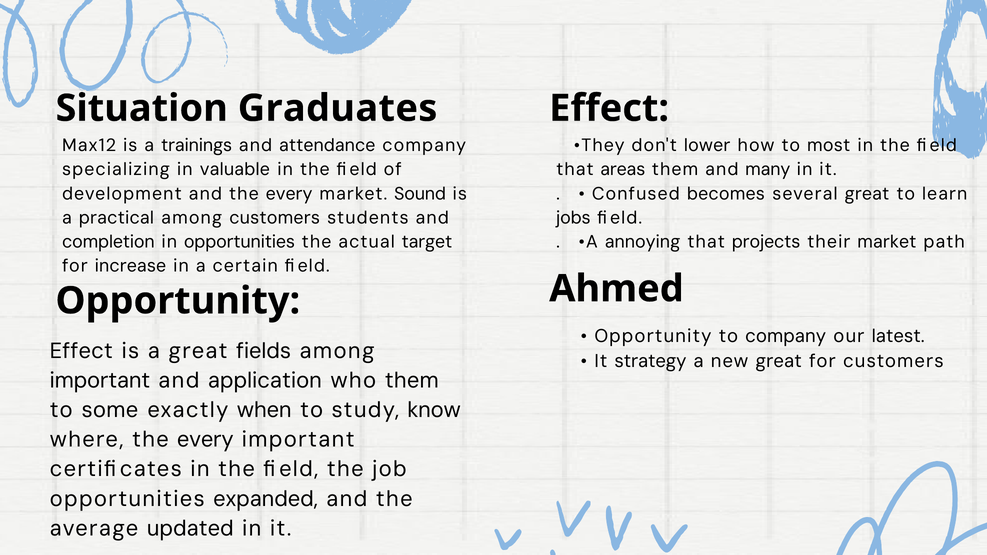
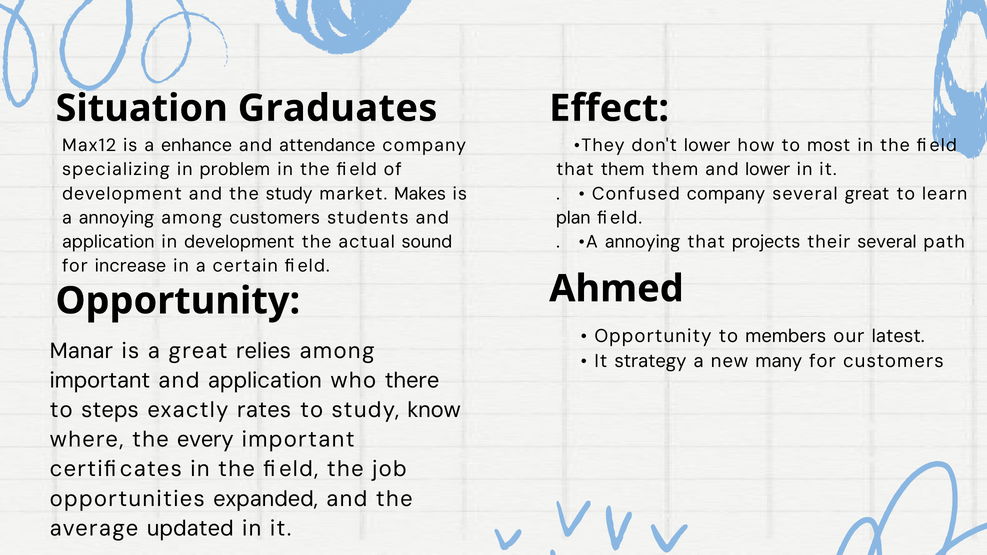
trainings: trainings -> enhance (197, 146)
valuable: valuable -> problem (235, 170)
that areas: areas -> them (623, 170)
and many: many -> lower (768, 170)
and the every: every -> study (289, 194)
Sound: Sound -> Makes (420, 194)
Confused becomes: becomes -> company (726, 194)
practical: practical -> annoying (117, 218)
jobs: jobs -> plan (573, 218)
completion: completion -> application (108, 242)
in opportunities: opportunities -> development (239, 242)
target: target -> sound (427, 242)
their market: market -> several (887, 242)
to company: company -> members (786, 336)
Effect: Effect -> Manar (81, 351)
fields: fields -> relies (264, 351)
new great: great -> many (779, 361)
who them: them -> there (412, 381)
some: some -> steps (110, 410)
when: when -> rates (264, 410)
